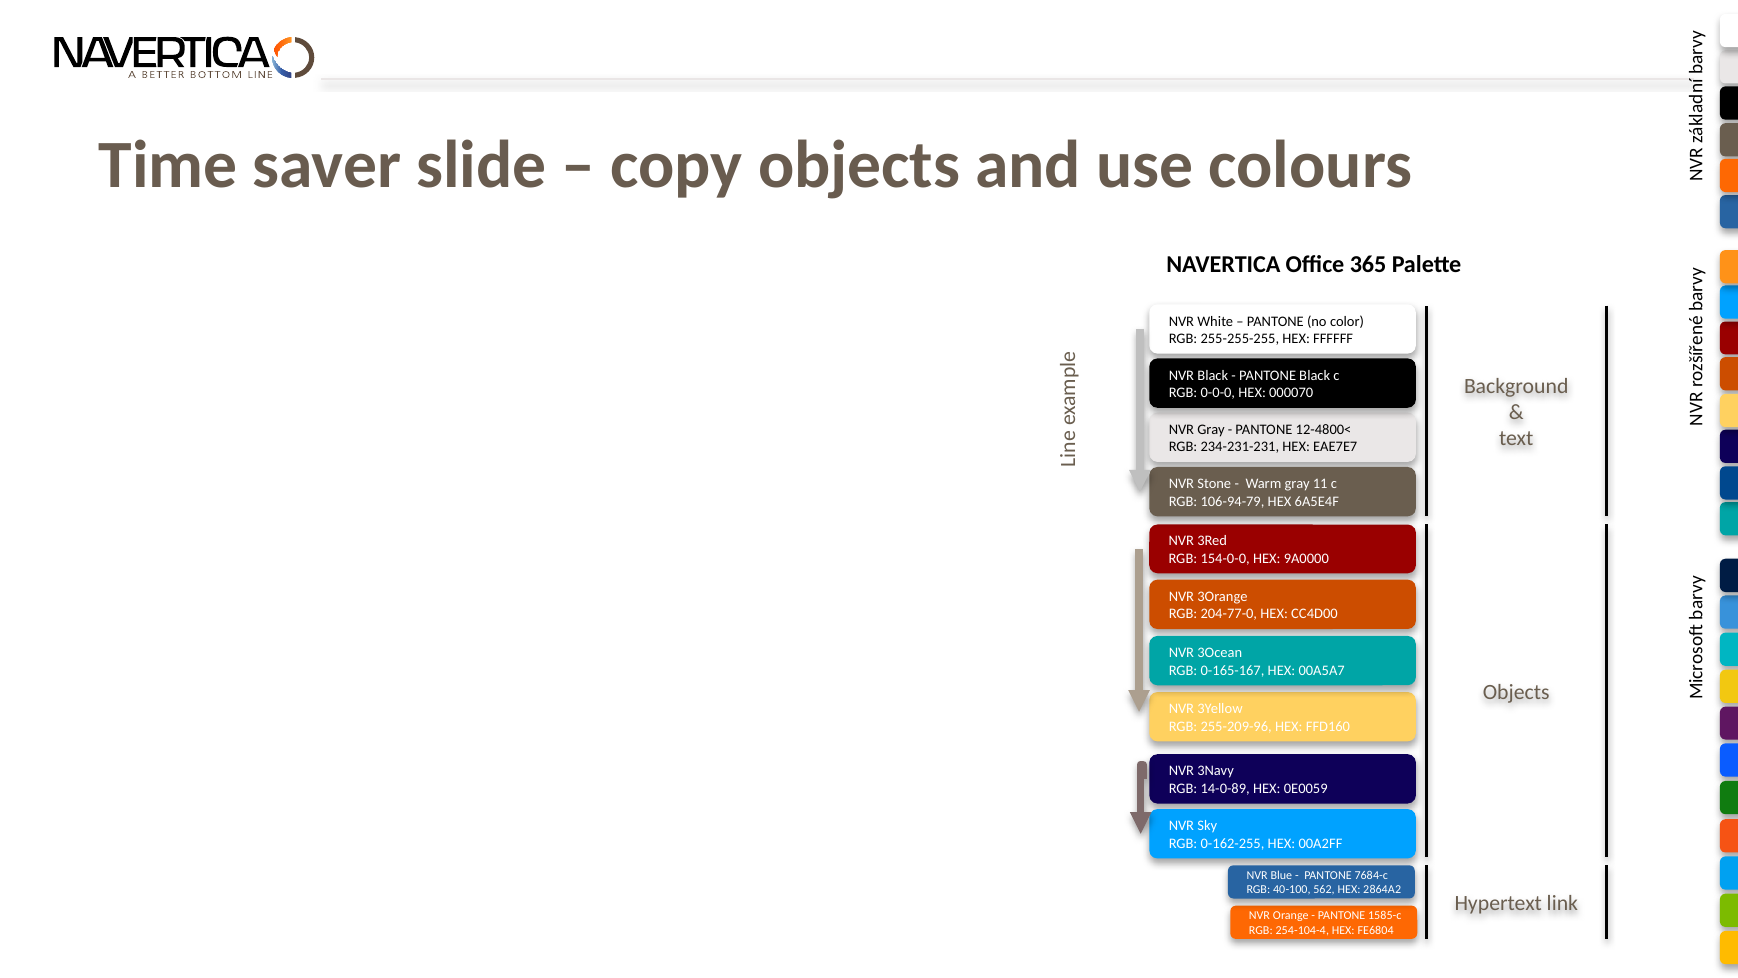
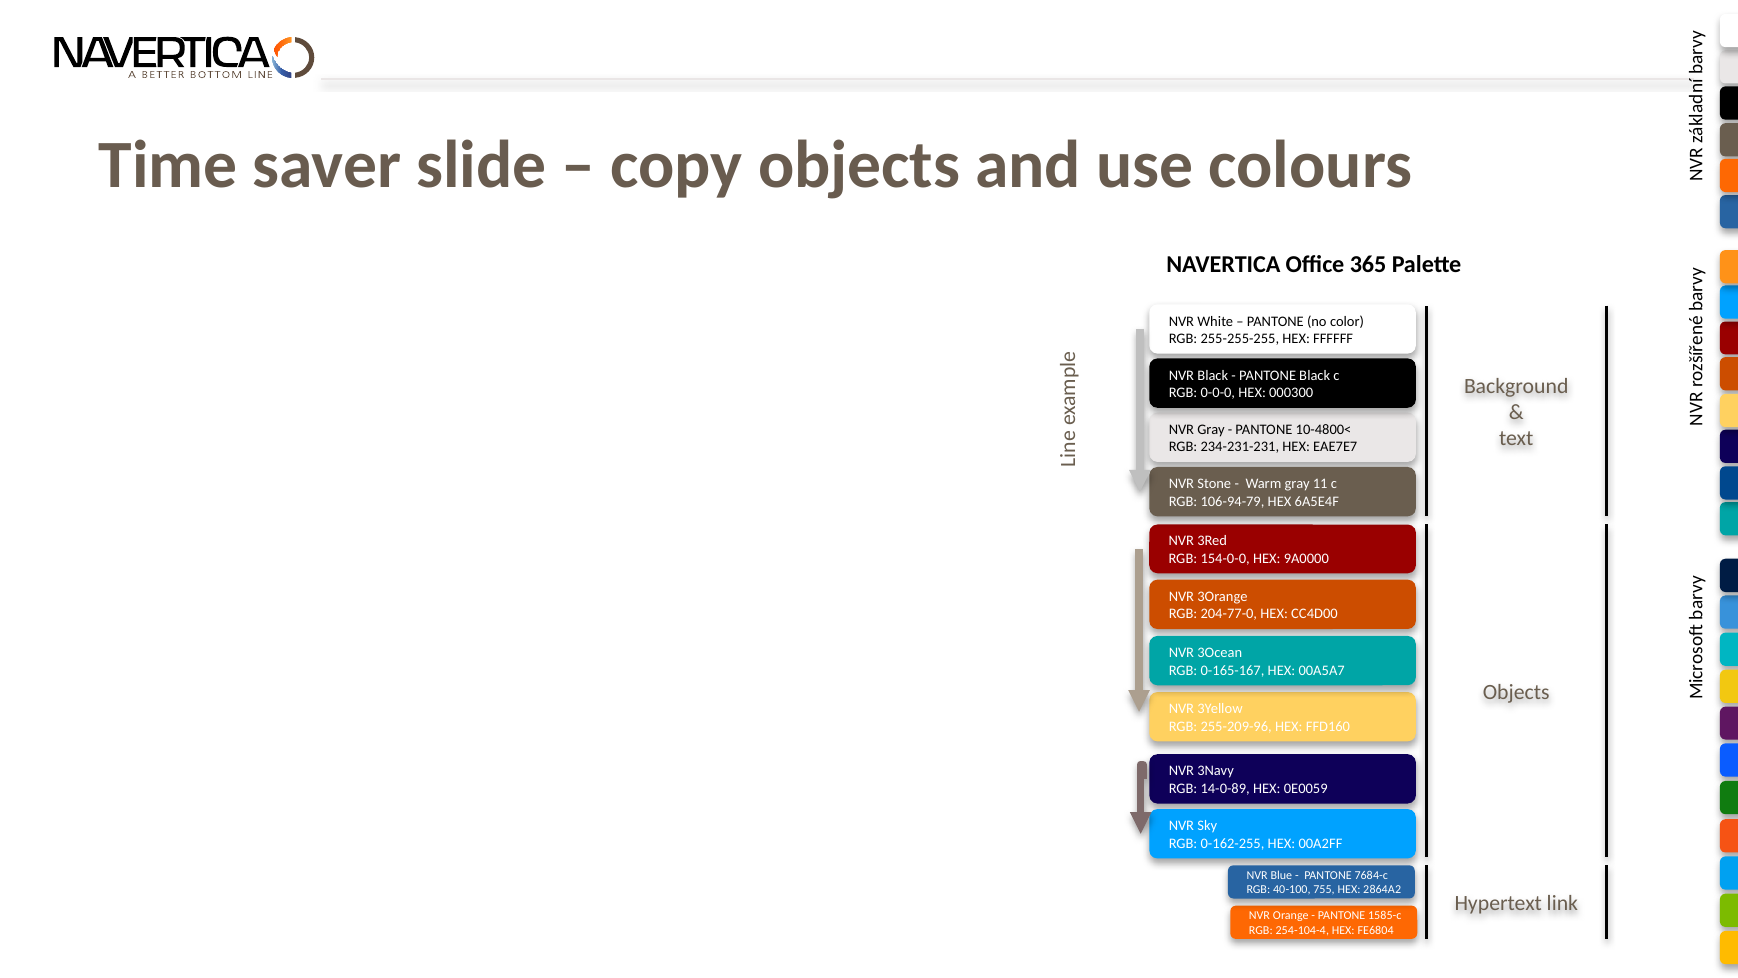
000070: 000070 -> 000300 (1291, 393)
12-4800<: 12-4800< -> 10-4800< (1324, 429)
562: 562 -> 755 (1324, 890)
